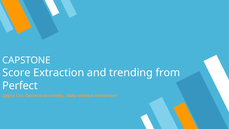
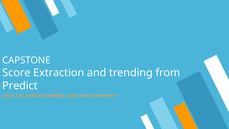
Perfect: Perfect -> Predict (20, 86)
